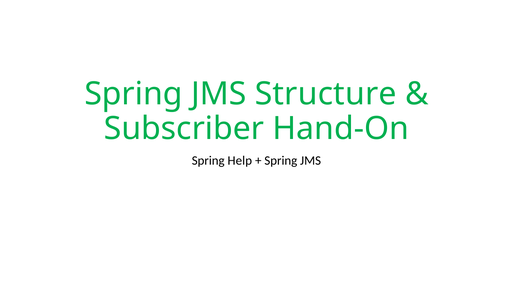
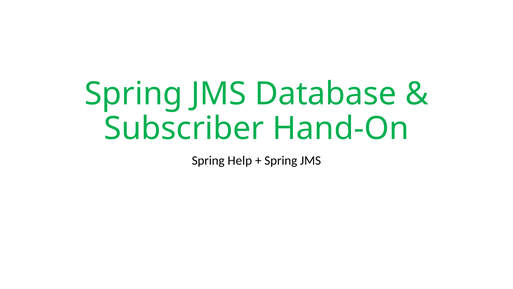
Structure: Structure -> Database (326, 94)
